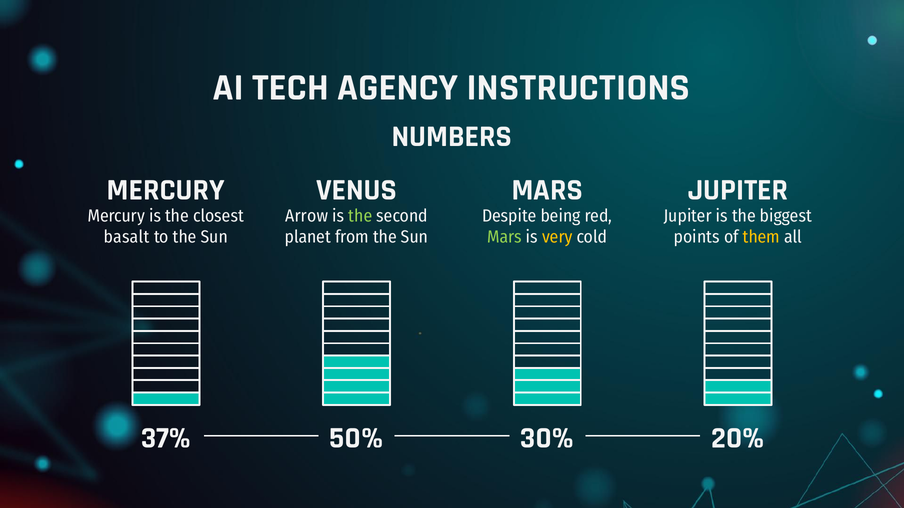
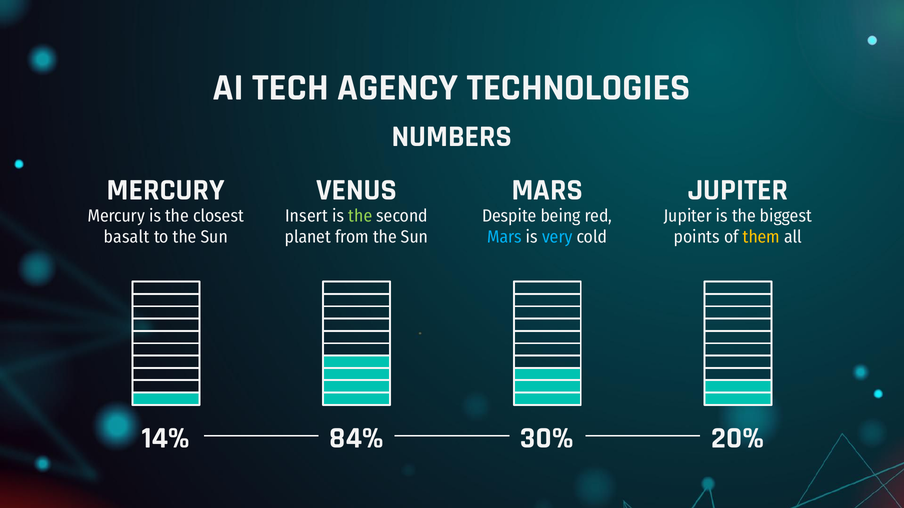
INSTRUCTIONS: INSTRUCTIONS -> TECHNOLOGIES (579, 88)
Arrow: Arrow -> Insert (307, 216)
Mars colour: light green -> light blue (505, 237)
very colour: yellow -> light blue (557, 237)
37%: 37% -> 14% (166, 438)
50%: 50% -> 84% (357, 438)
